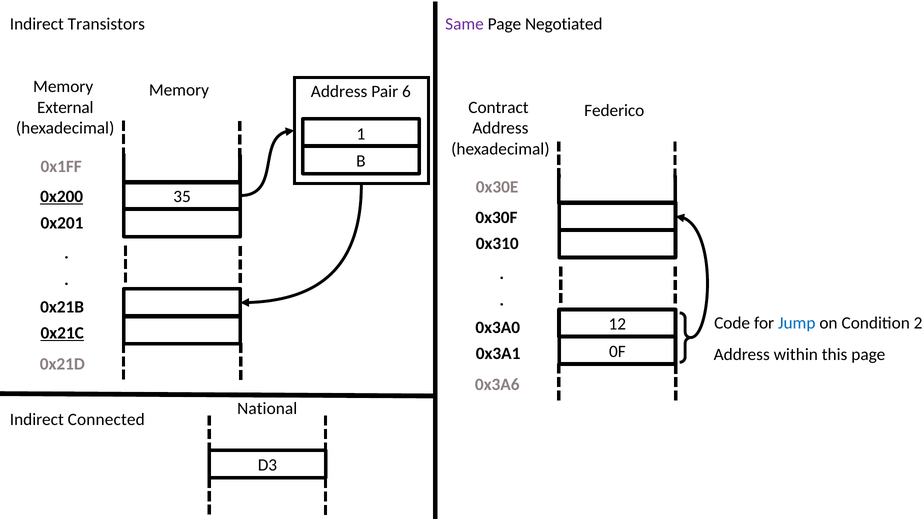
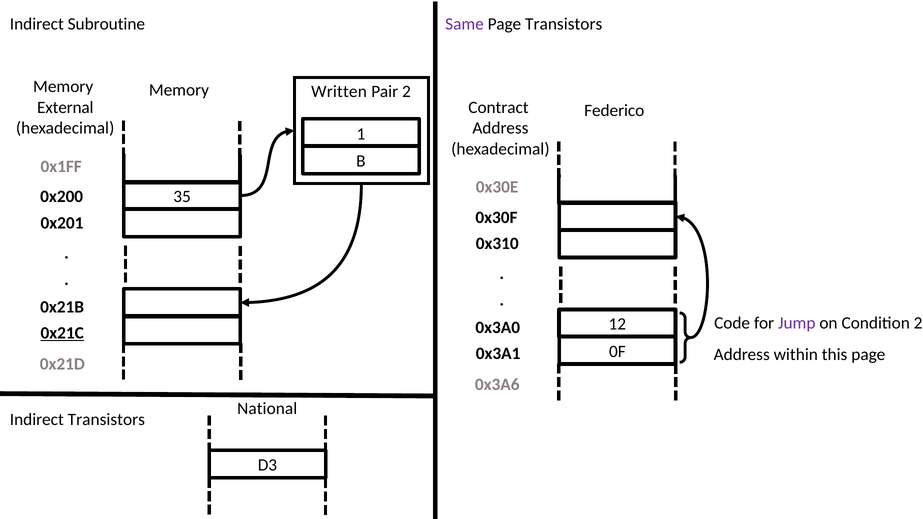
Transistors: Transistors -> Subroutine (106, 24)
Page Negotiated: Negotiated -> Transistors (564, 24)
Memory Address: Address -> Written (339, 92)
Pair 6: 6 -> 2 (406, 92)
0x200 underline: present -> none (62, 197)
Jump colour: blue -> purple (797, 323)
Indirect Connected: Connected -> Transistors (106, 420)
